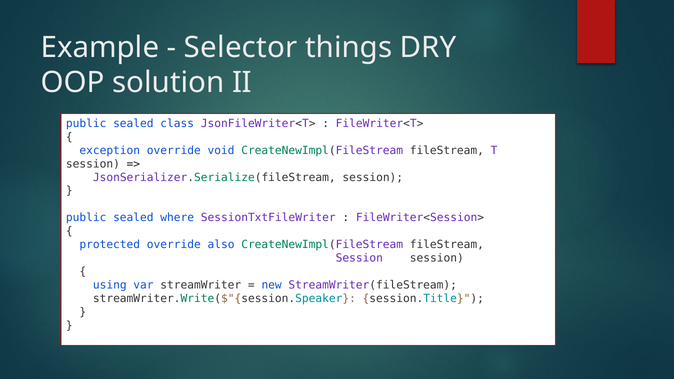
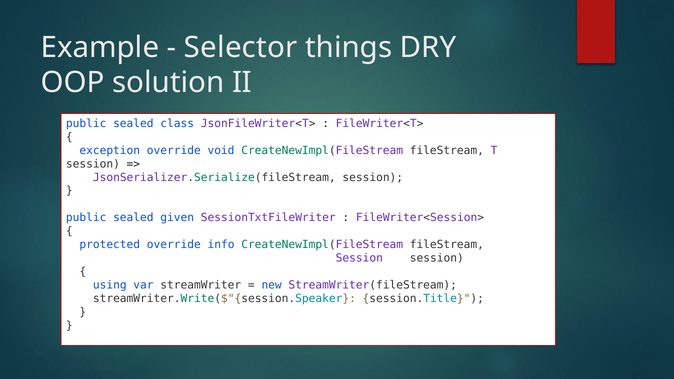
where: where -> given (177, 218)
also: also -> info (221, 245)
